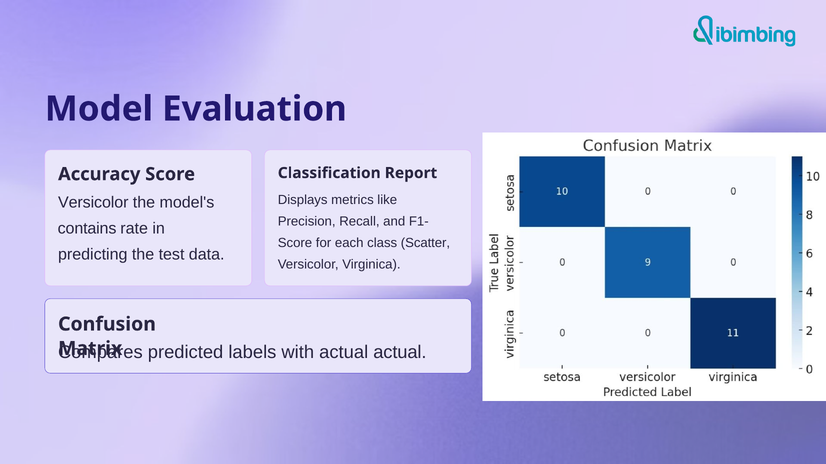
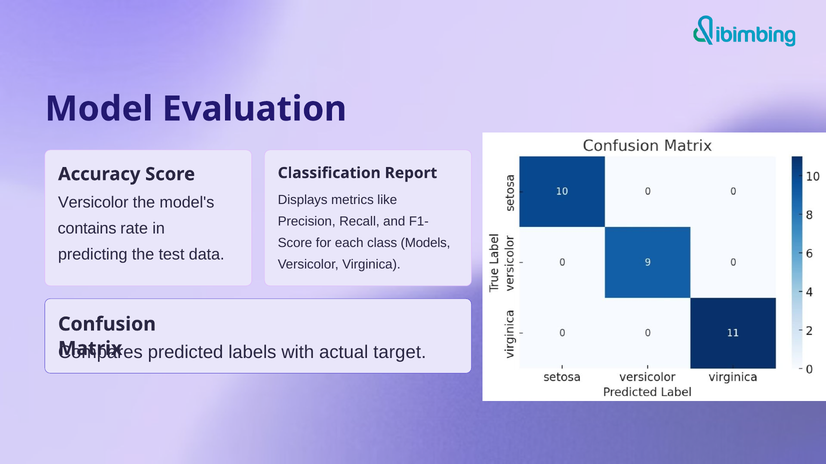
Scatter: Scatter -> Models (425, 243)
actual actual: actual -> target (400, 353)
